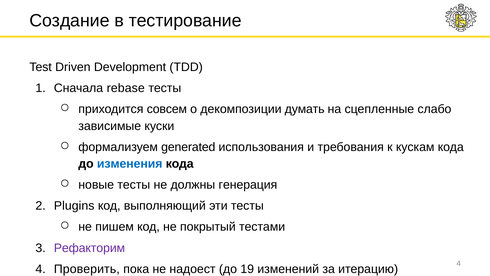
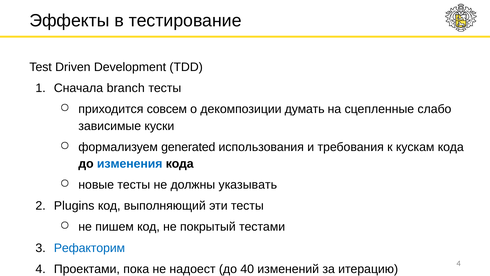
Создание: Создание -> Эффекты (69, 21)
rebase: rebase -> branch (126, 88)
генерация: генерация -> указывать (248, 185)
Рефакторим colour: purple -> blue (89, 248)
Проверить: Проверить -> Проектами (87, 269)
19: 19 -> 40 (247, 269)
